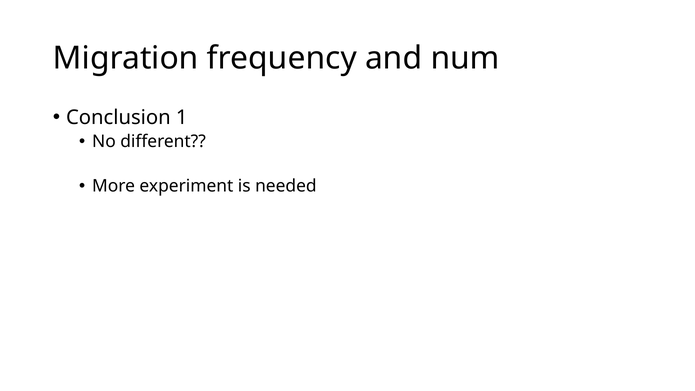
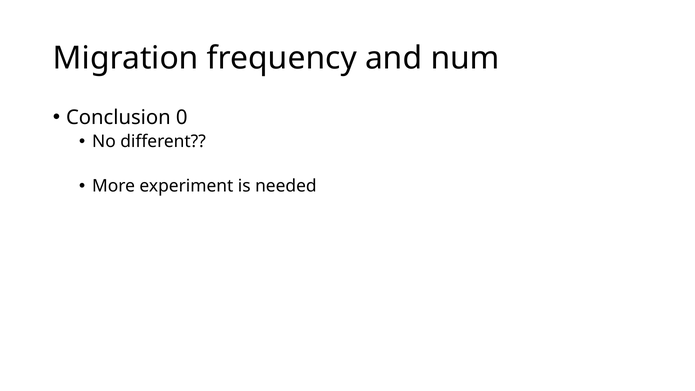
1: 1 -> 0 (182, 118)
